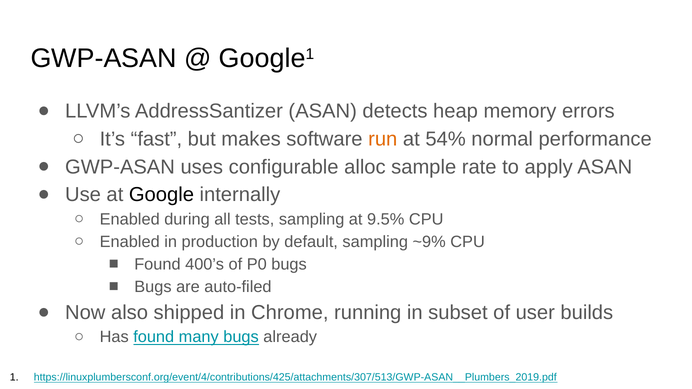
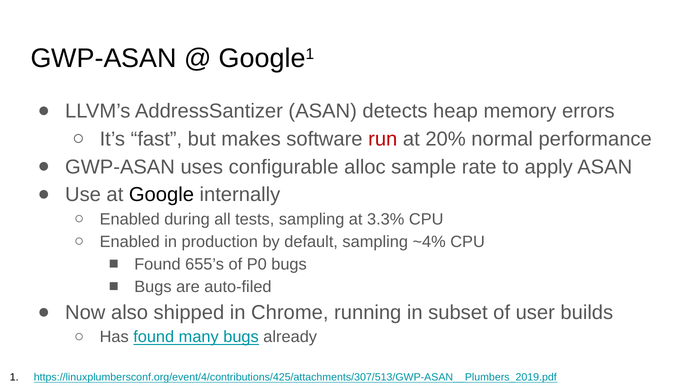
run colour: orange -> red (383, 139)
54%: 54% -> 20% (446, 139)
9.5%: 9.5% -> 3.3% (386, 219)
~9%: ~9% -> ~4% (429, 242)
400’s: 400’s -> 655’s (205, 264)
